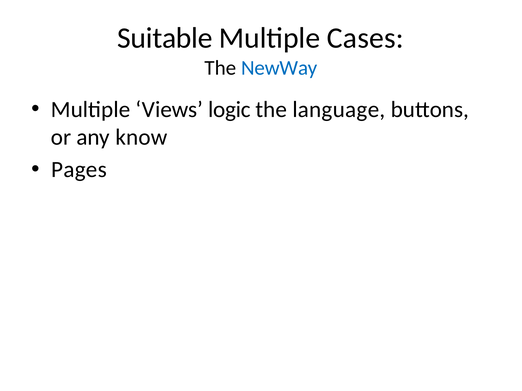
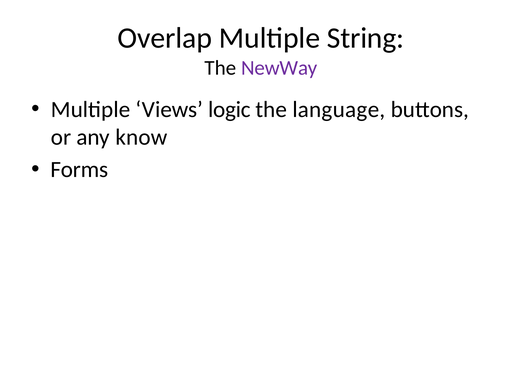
Suitable: Suitable -> Overlap (165, 38)
Cases: Cases -> String (366, 38)
NewWay colour: blue -> purple (279, 68)
Pages: Pages -> Forms (79, 170)
